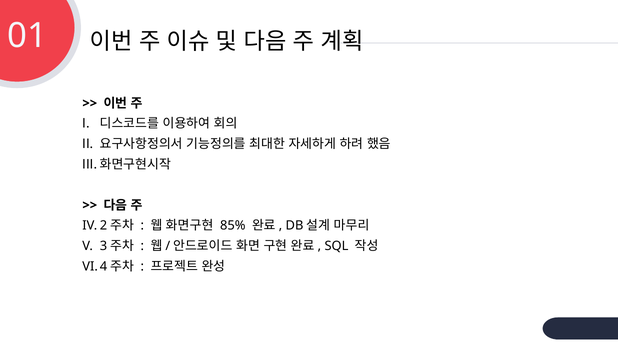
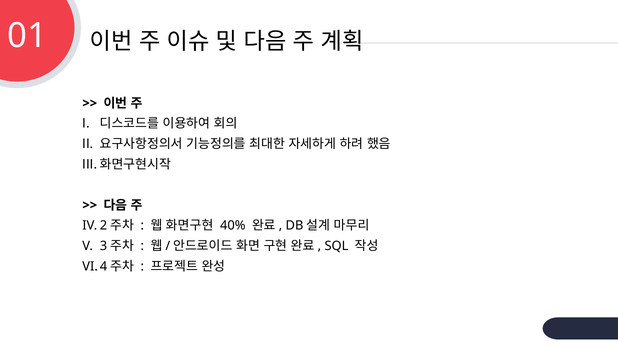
85%: 85% -> 40% (233, 225)
